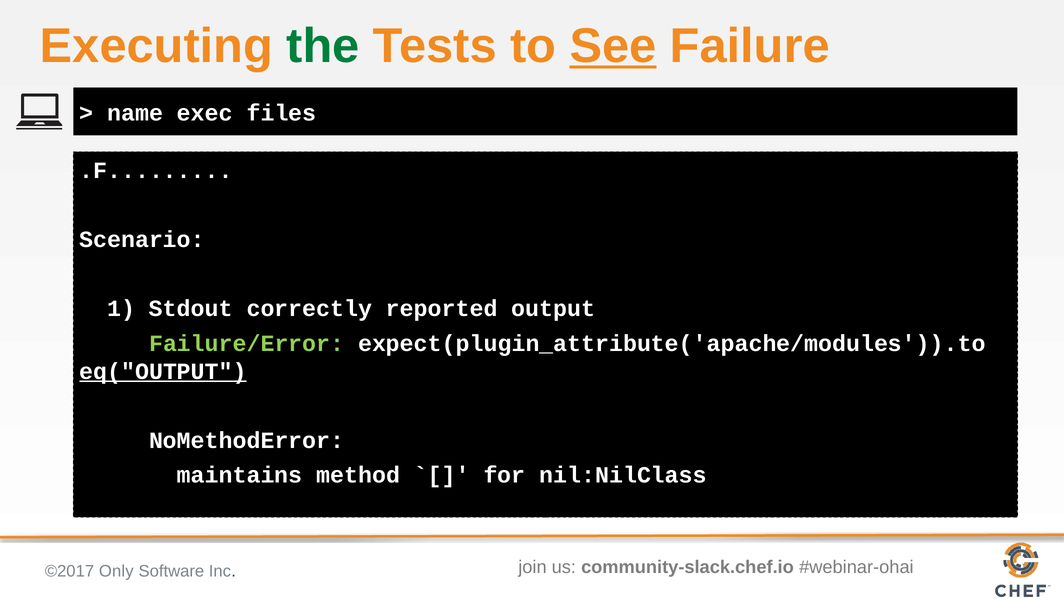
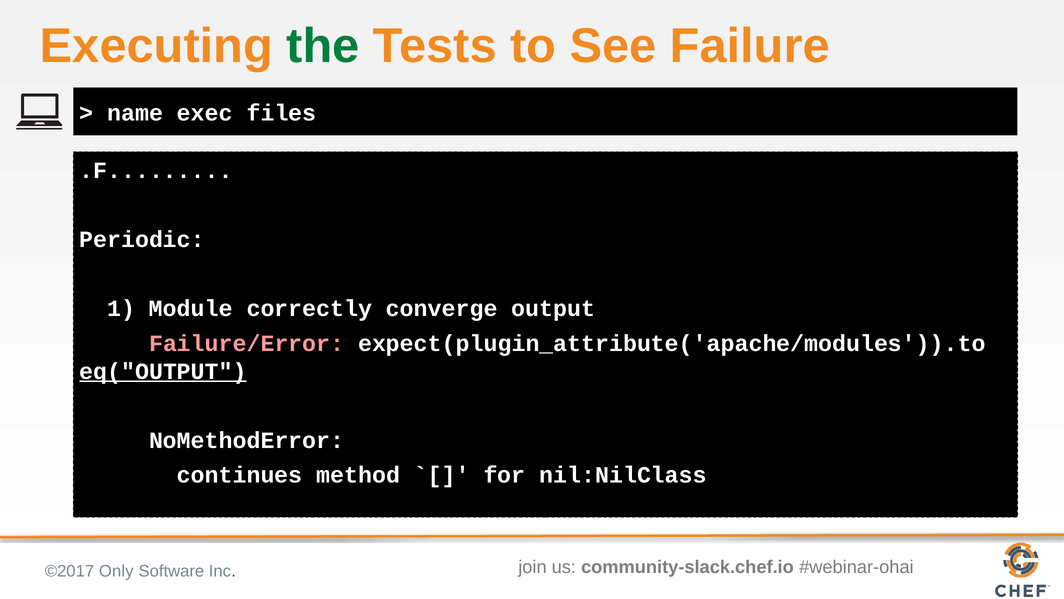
See underline: present -> none (613, 46)
Scenario: Scenario -> Periodic (142, 239)
Stdout: Stdout -> Module (191, 309)
reported: reported -> converge (442, 309)
Failure/Error colour: light green -> pink (247, 343)
maintains: maintains -> continues (240, 475)
